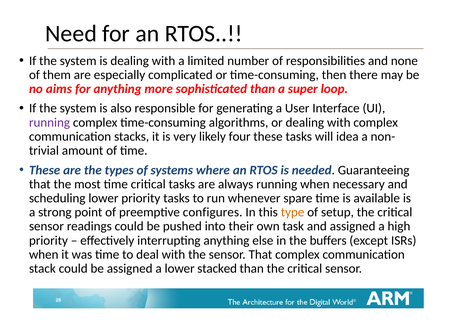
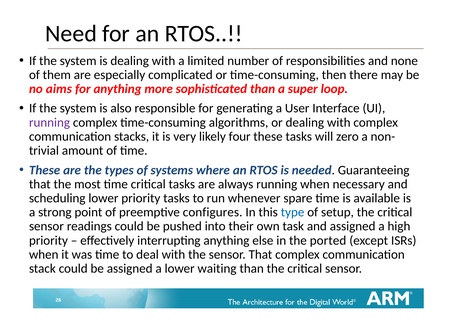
idea: idea -> zero (347, 136)
type colour: orange -> blue (293, 212)
buffers: buffers -> ported (328, 240)
stacked: stacked -> waiting (217, 268)
